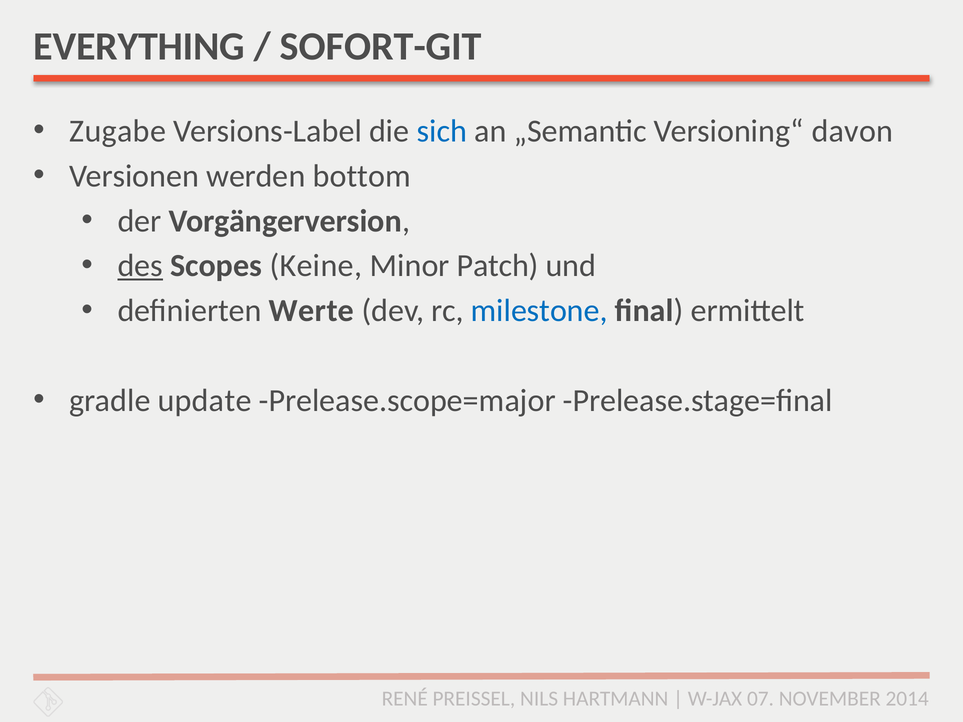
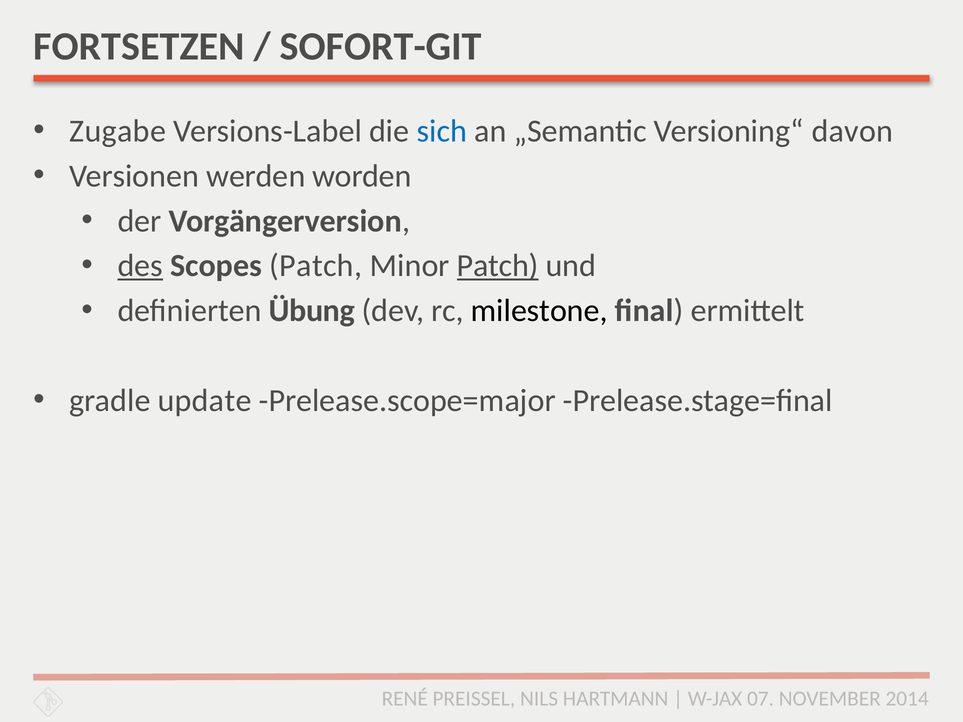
EVERYTHING: EVERYTHING -> FORTSETZEN (139, 46)
bottom: bottom -> worden (362, 176)
Scopes Keine: Keine -> Patch (316, 266)
Patch underline: none -> present (498, 266)
Werte: Werte -> Übung (312, 311)
milestone colour: blue -> black (539, 311)
